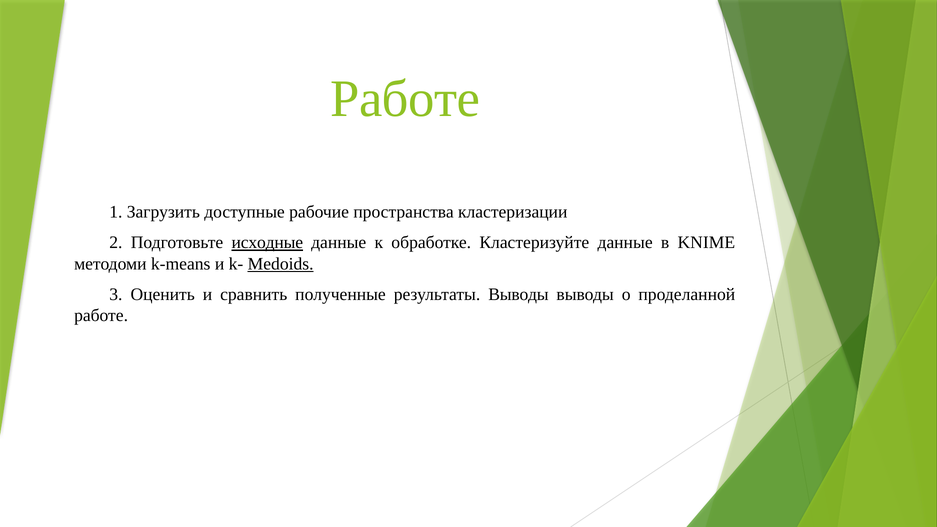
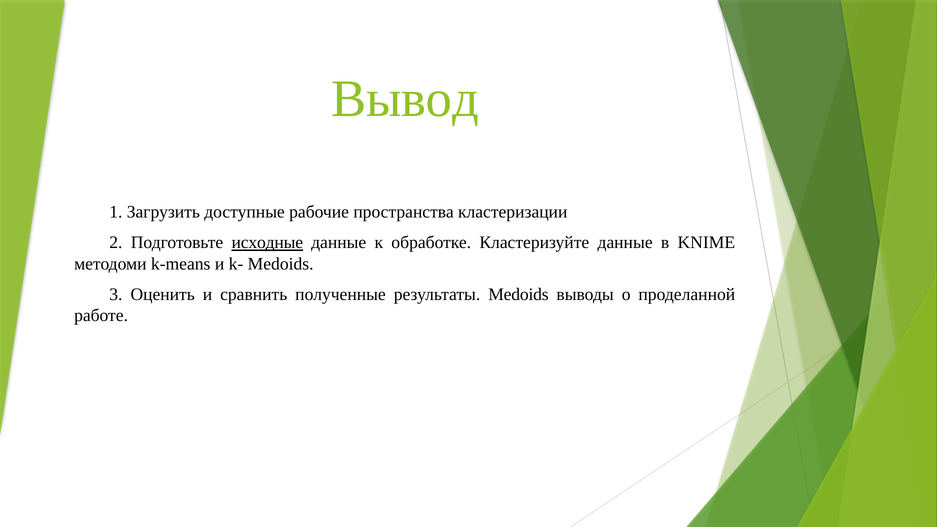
Работе: Работе -> Вывод (405, 99)
Medoids underline: present -> none (281, 264)
результаты Выводы: Выводы -> Medoids (518, 295)
